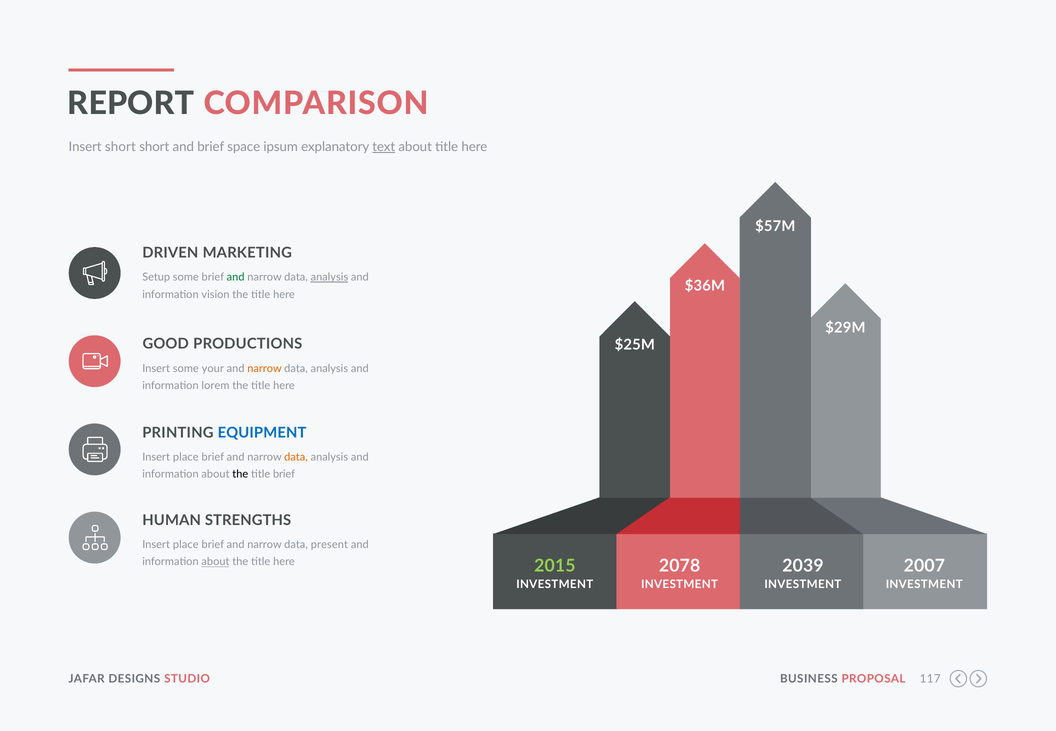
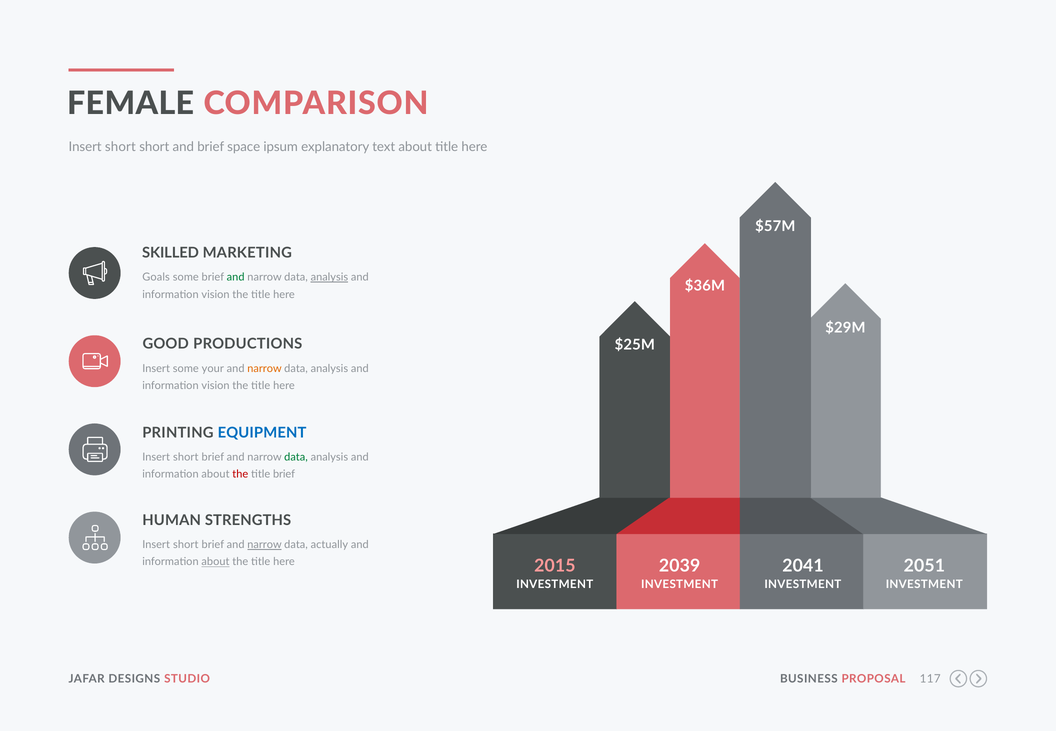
REPORT: REPORT -> FEMALE (131, 103)
text underline: present -> none (384, 147)
DRIVEN: DRIVEN -> SKILLED (170, 253)
Setup: Setup -> Goals (156, 277)
lorem: lorem -> vision (215, 386)
place: place -> short (186, 457)
data colour: orange -> green (296, 457)
the colour: black -> red (240, 474)
place: place -> short (186, 545)
narrow underline: none -> present (264, 545)
present: present -> actually (329, 545)
2015 colour: light green -> pink (555, 566)
2078: 2078 -> 2039 (680, 566)
2039: 2039 -> 2041 (803, 566)
2007: 2007 -> 2051 (924, 566)
